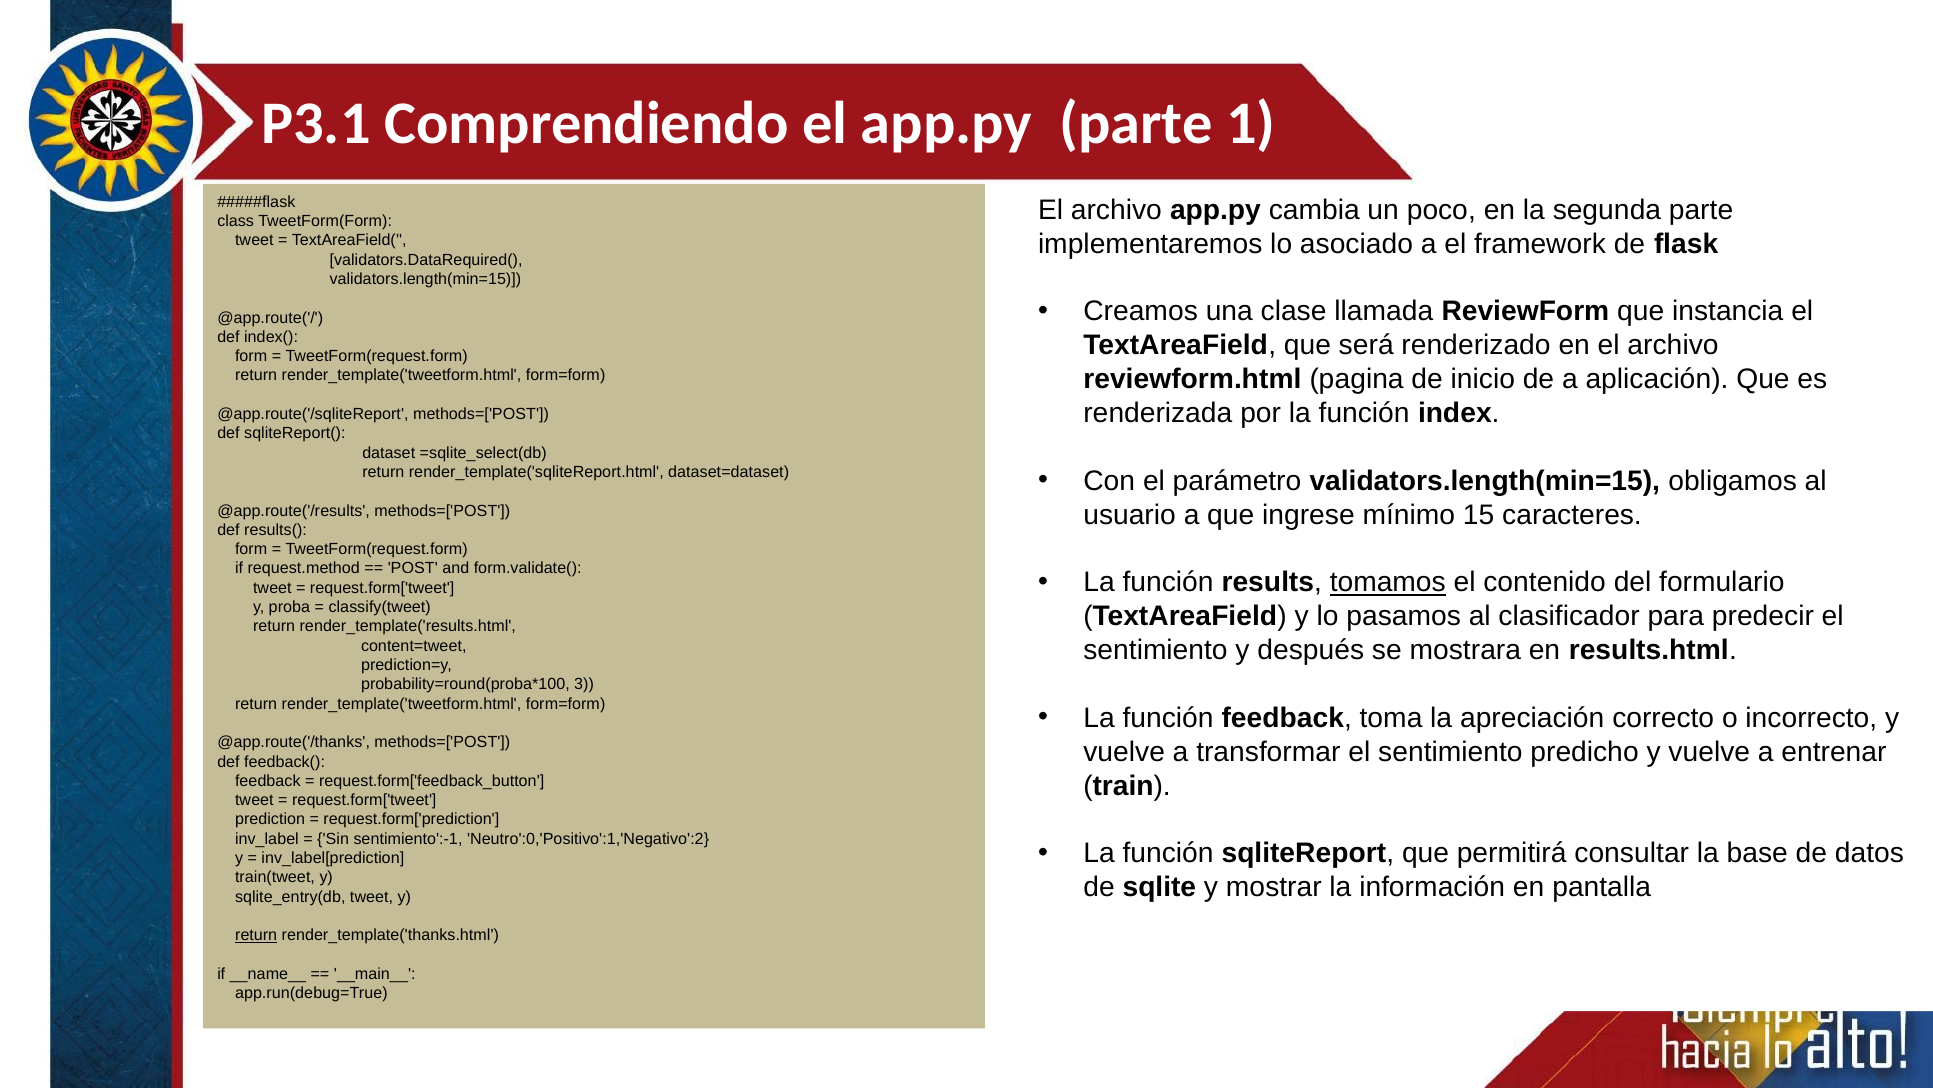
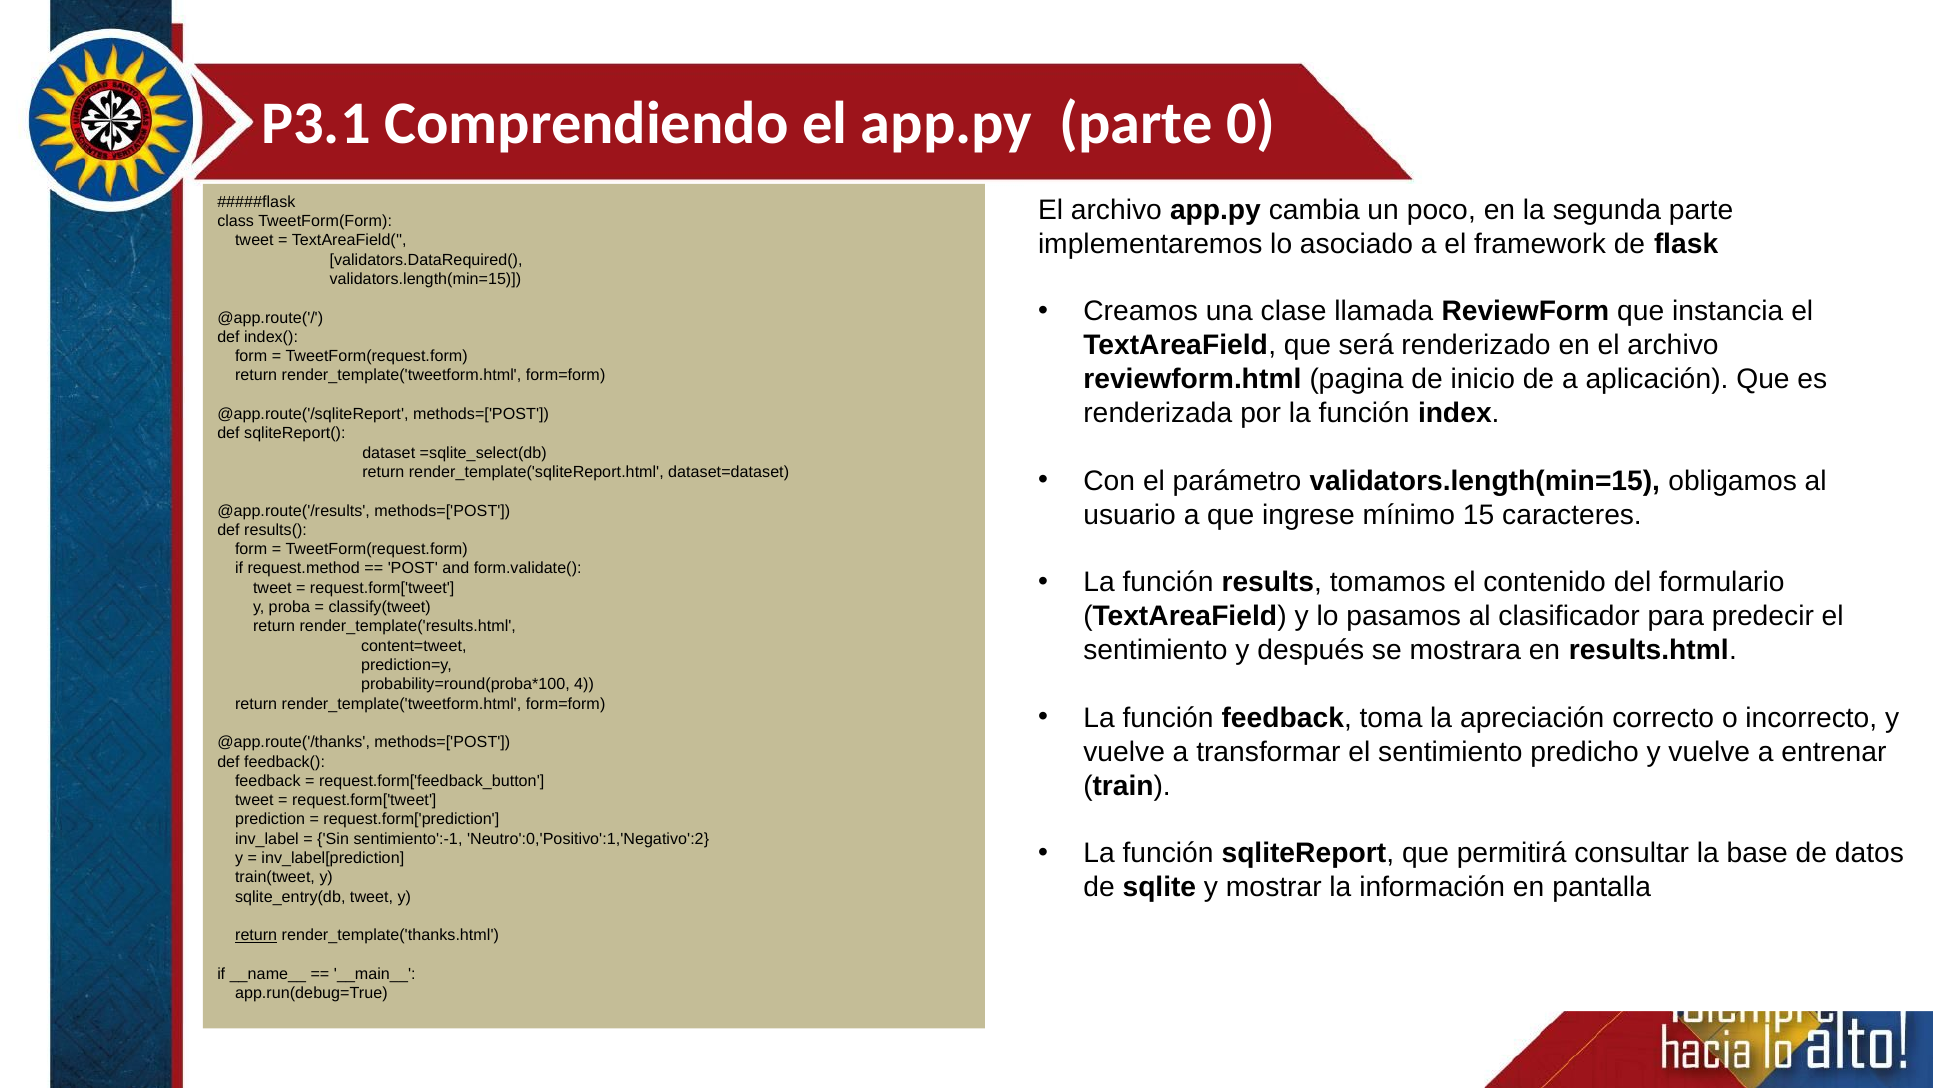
1: 1 -> 0 (1251, 123)
tomamos underline: present -> none (1388, 582)
3: 3 -> 4 (584, 684)
